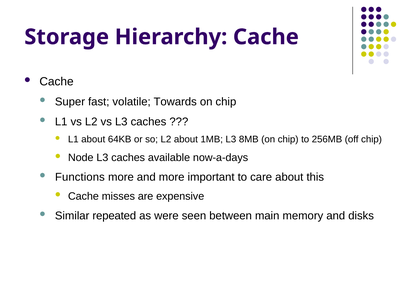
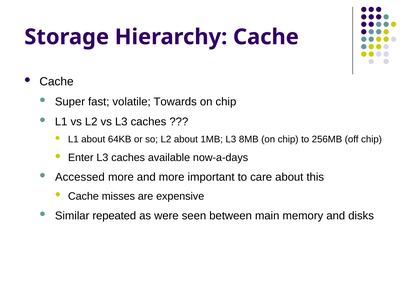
Node: Node -> Enter (81, 158)
Functions: Functions -> Accessed (80, 177)
